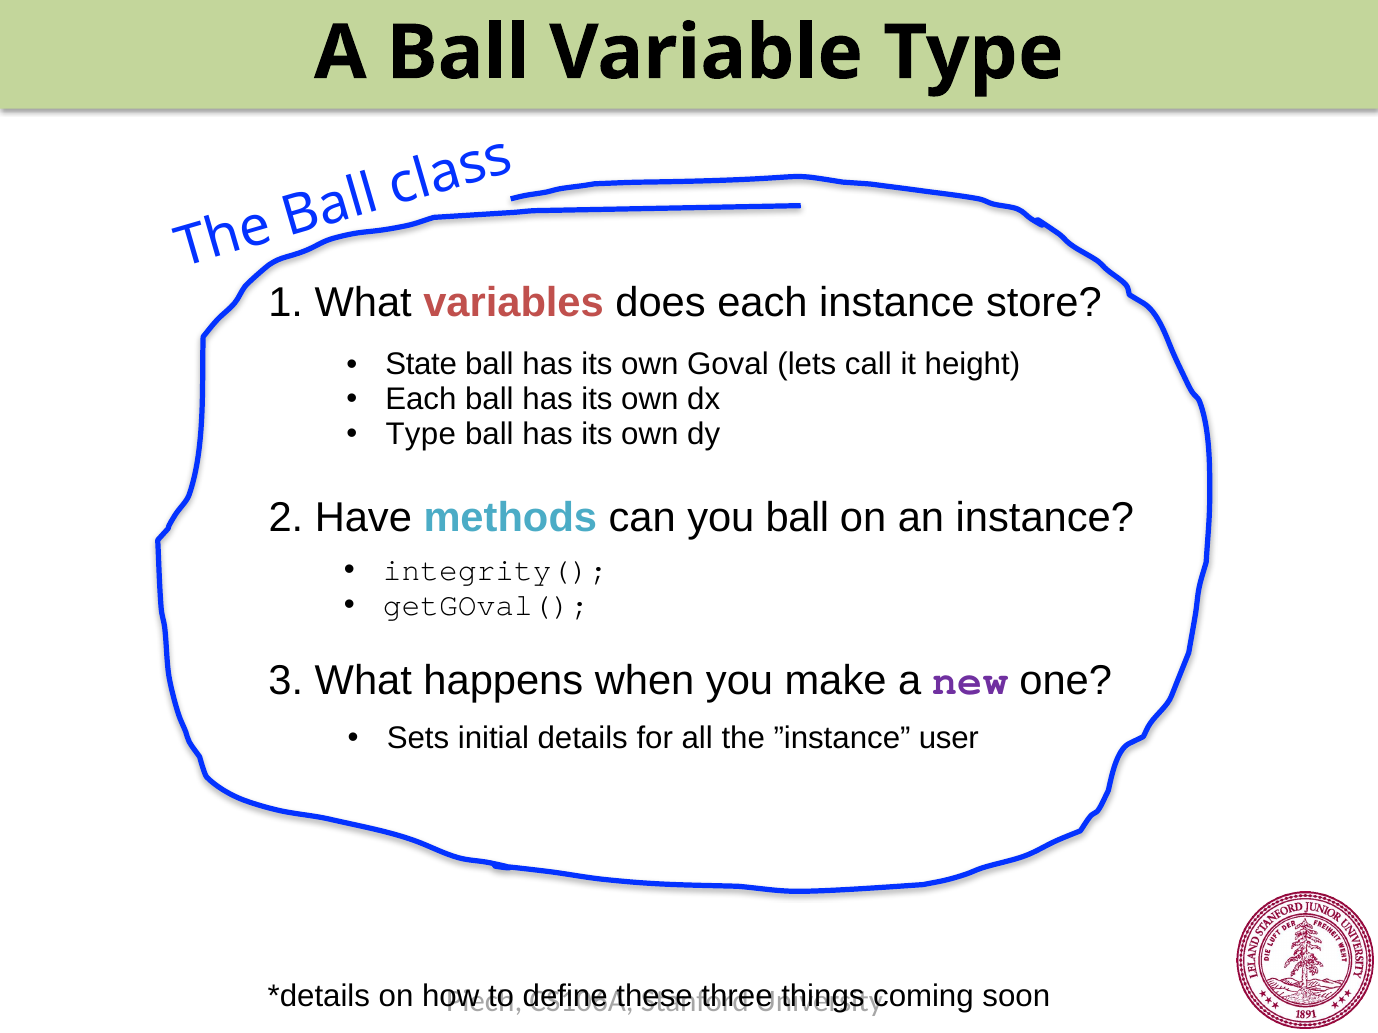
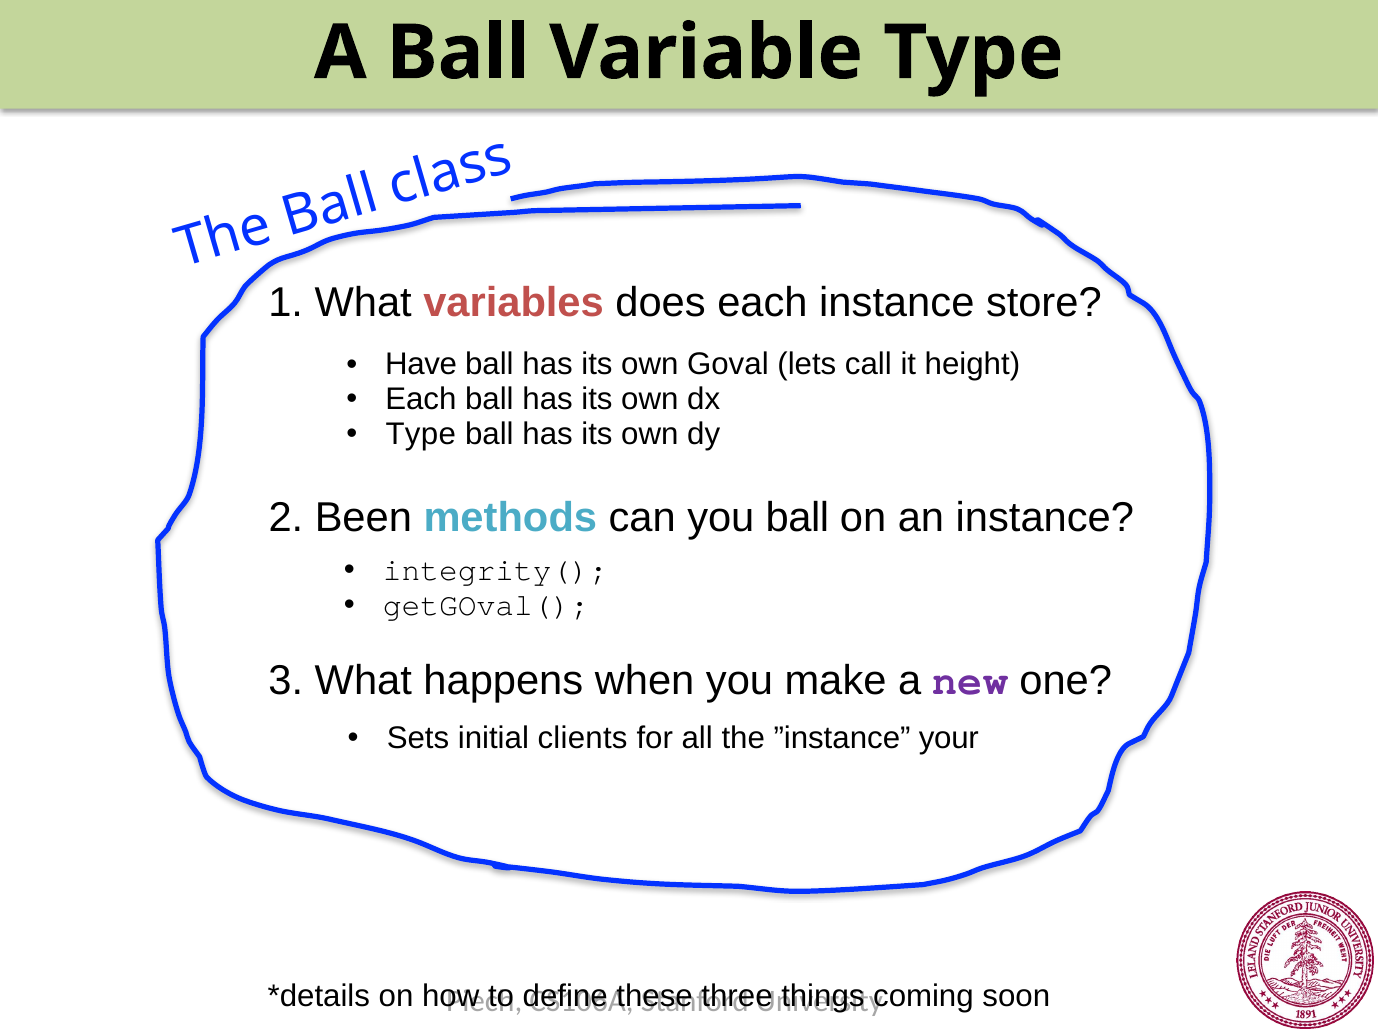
State: State -> Have (421, 365)
Have: Have -> Been (363, 518)
details: details -> clients (583, 739)
user: user -> your (949, 739)
